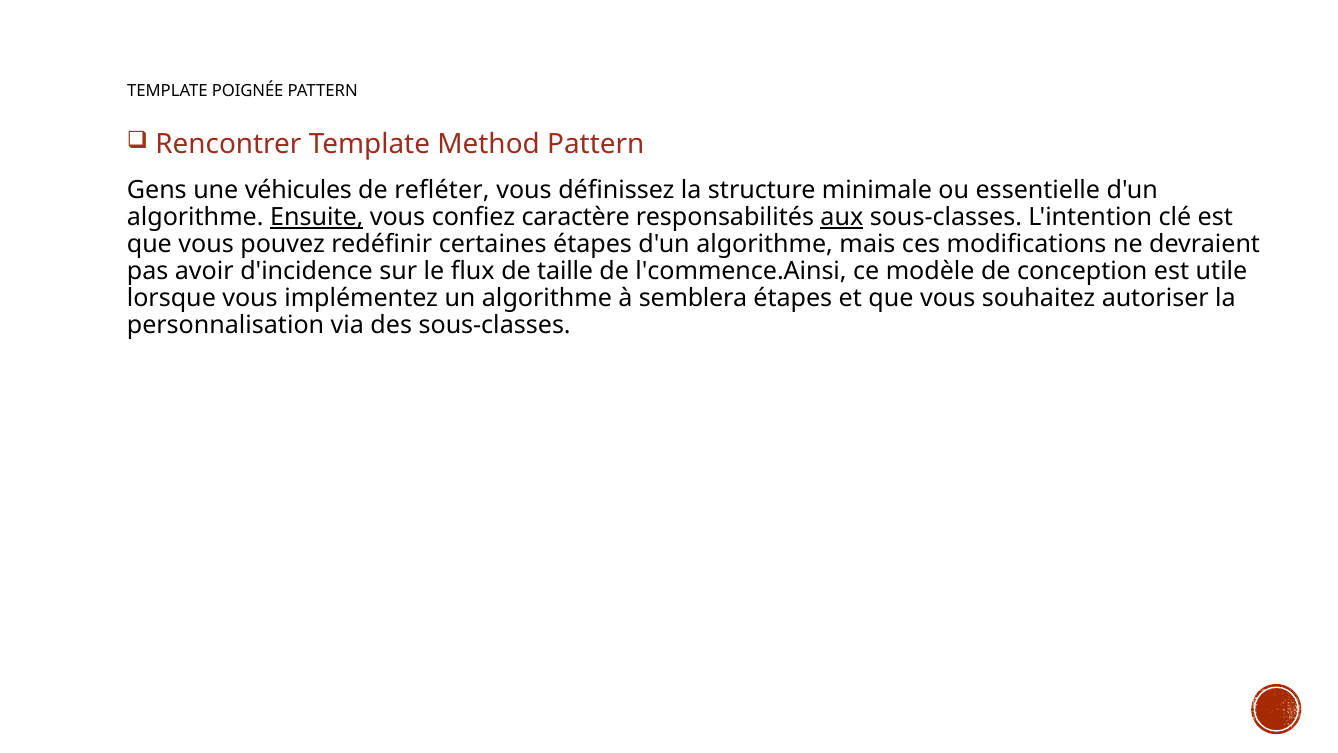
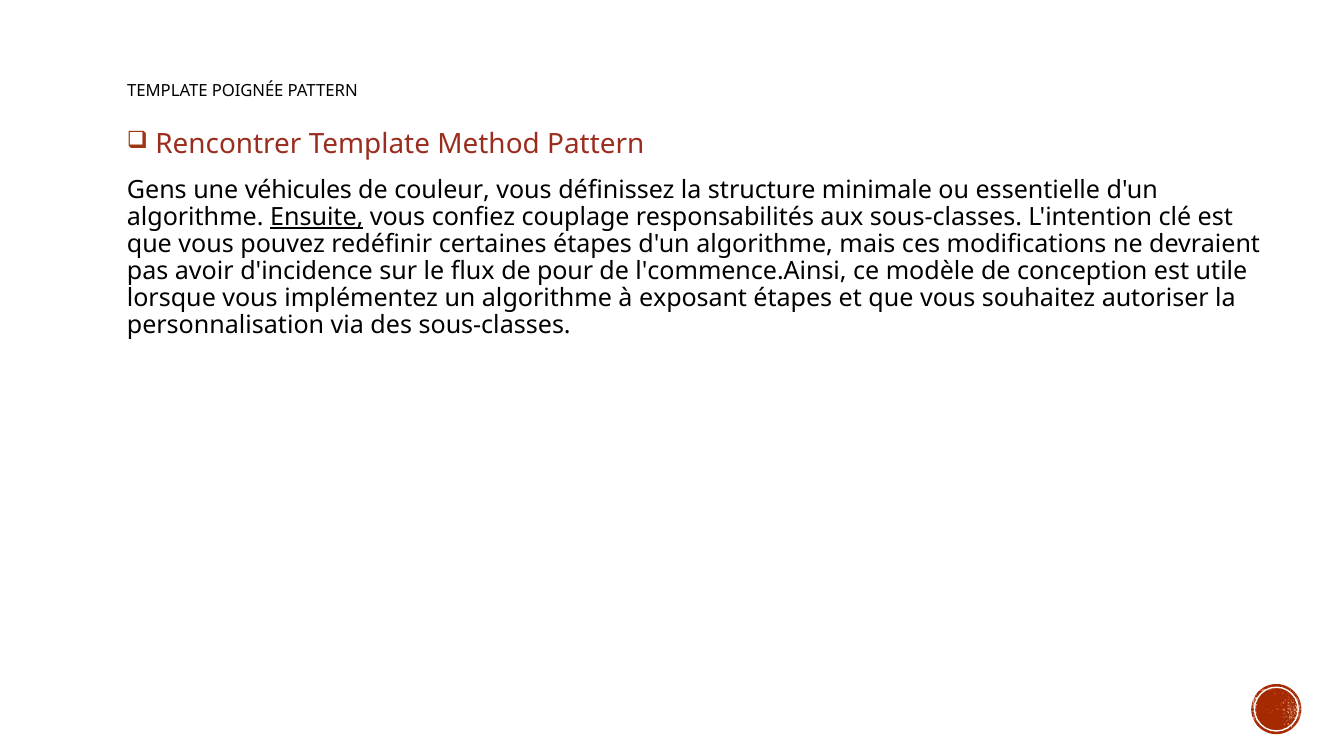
refléter: refléter -> couleur (442, 190)
caractère: caractère -> couplage (576, 217)
aux underline: present -> none (842, 217)
taille: taille -> pour (565, 271)
semblera: semblera -> exposant (693, 298)
